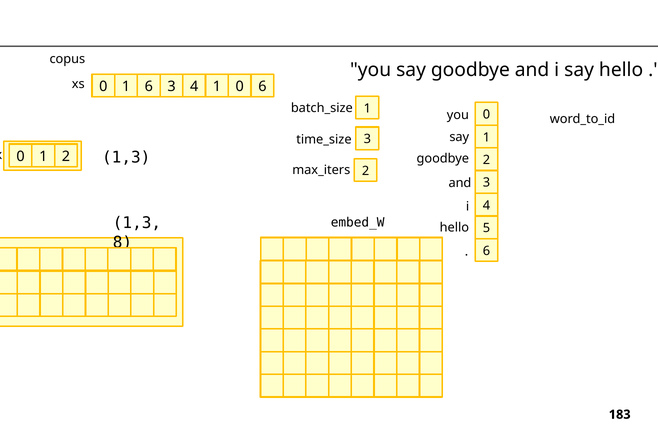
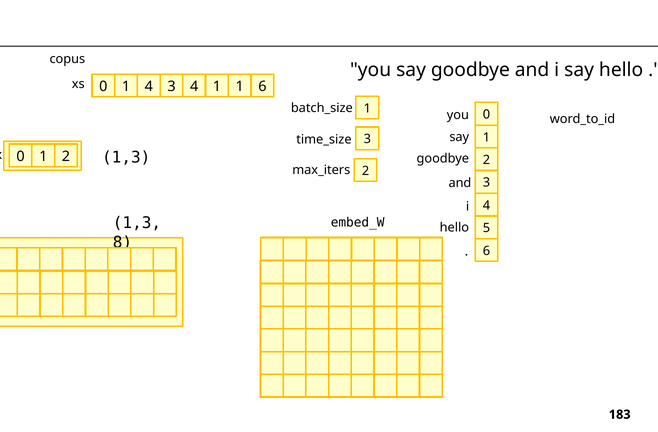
1 6: 6 -> 4 (149, 87)
1 0: 0 -> 1 (240, 87)
